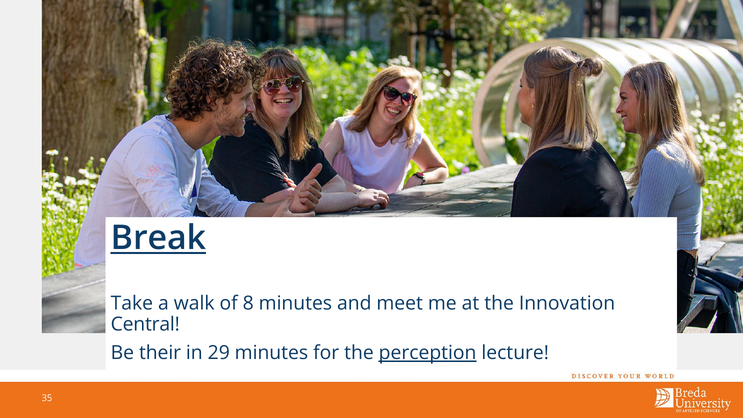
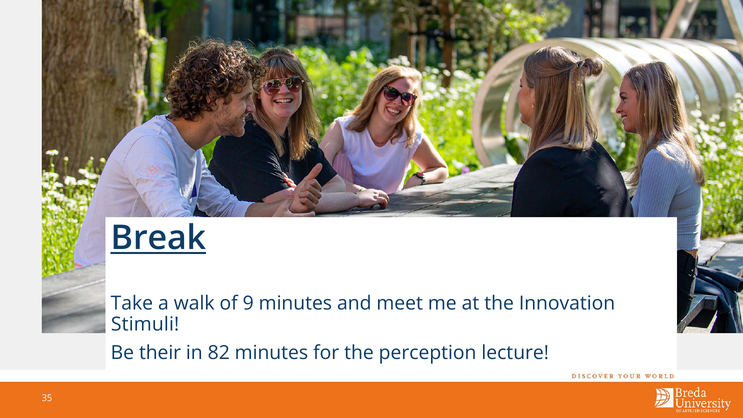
8: 8 -> 9 (248, 303)
Central: Central -> Stimuli (145, 324)
29: 29 -> 82 (219, 353)
perception underline: present -> none (428, 353)
